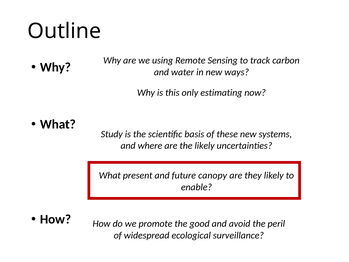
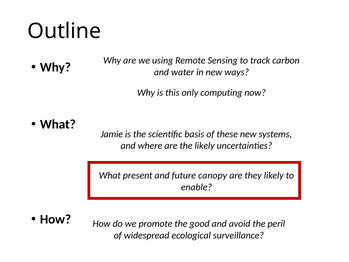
estimating: estimating -> computing (221, 93)
Study: Study -> Jamie (112, 134)
